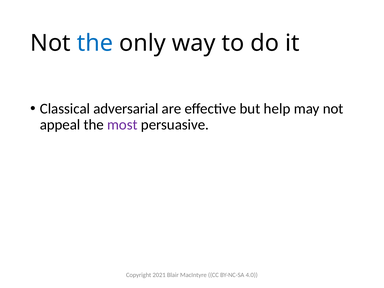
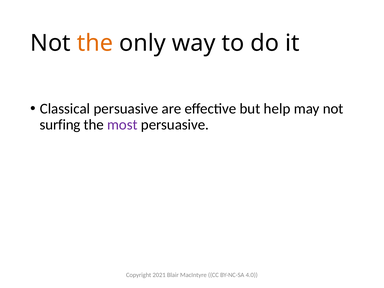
the colour: blue -> orange (95, 43)
Classical adversarial: adversarial -> persuasive (126, 109)
appeal: appeal -> surfing (60, 125)
